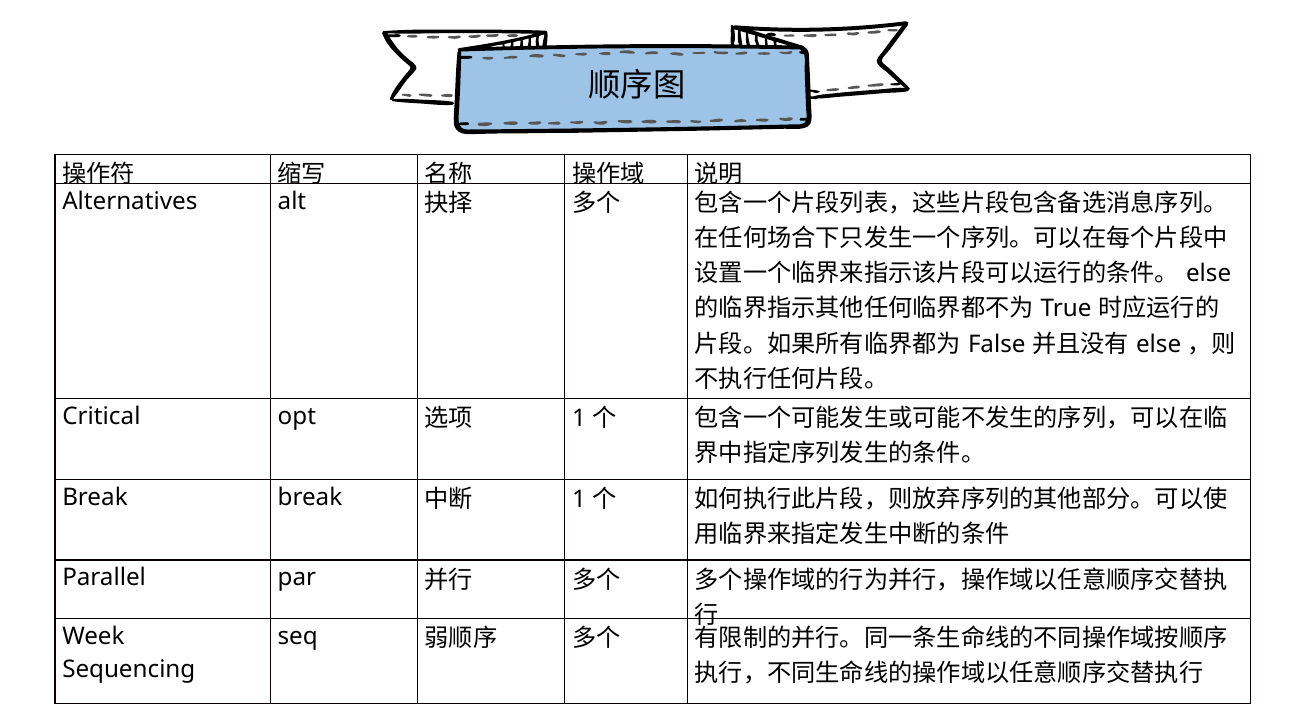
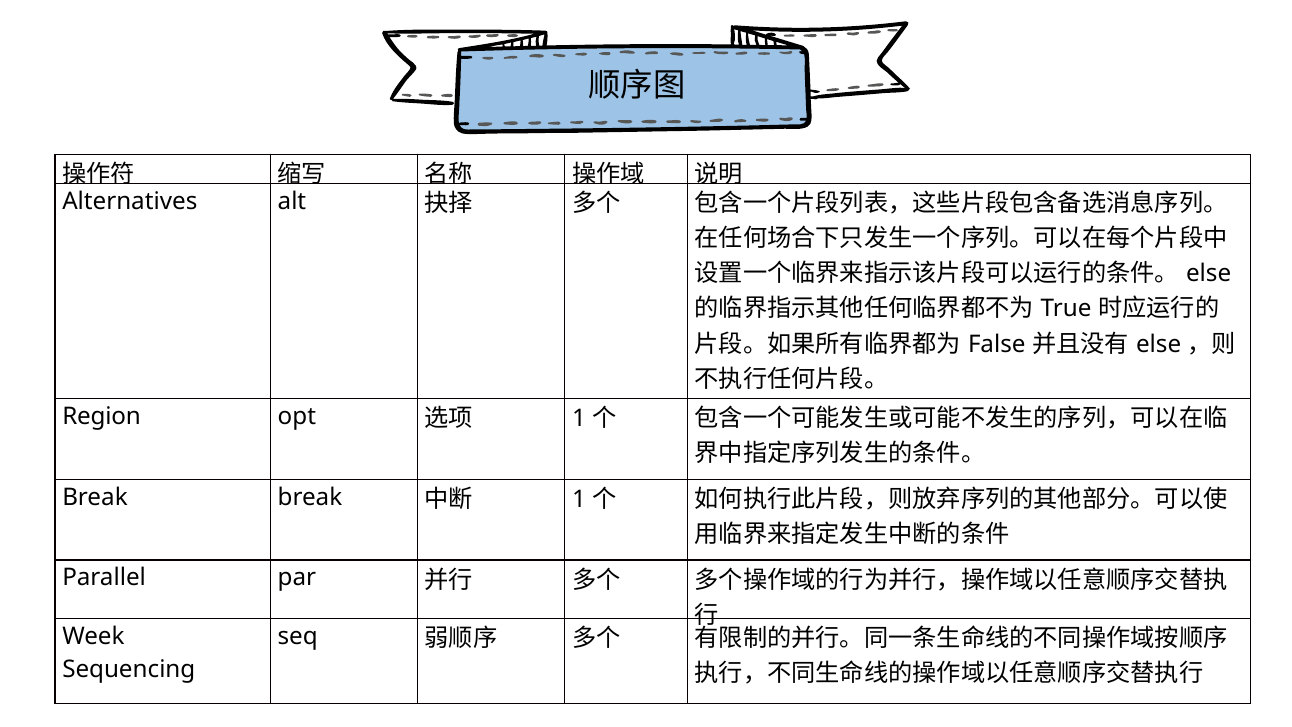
Critical: Critical -> Region (102, 416)
